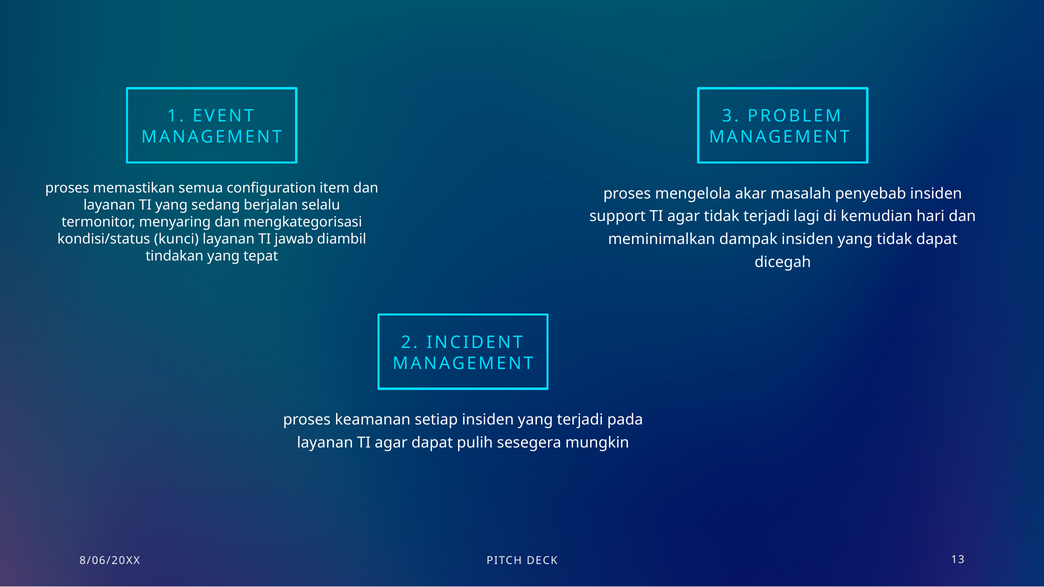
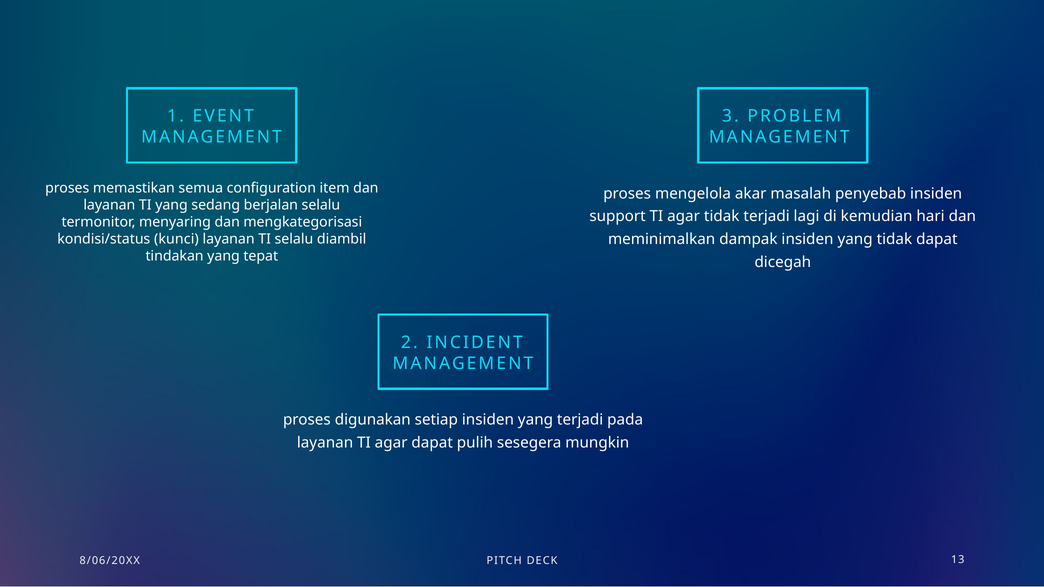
TI jawab: jawab -> selalu (294, 239)
keamanan: keamanan -> digunakan (373, 420)
